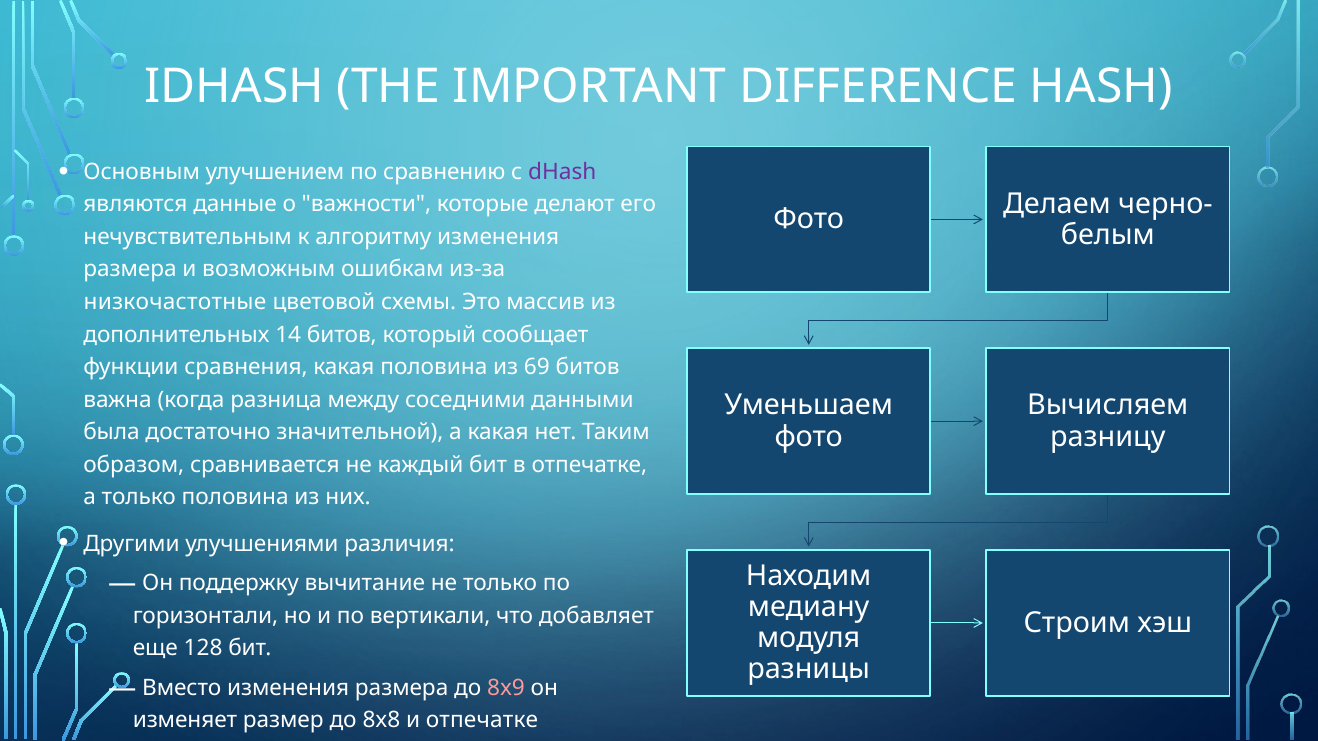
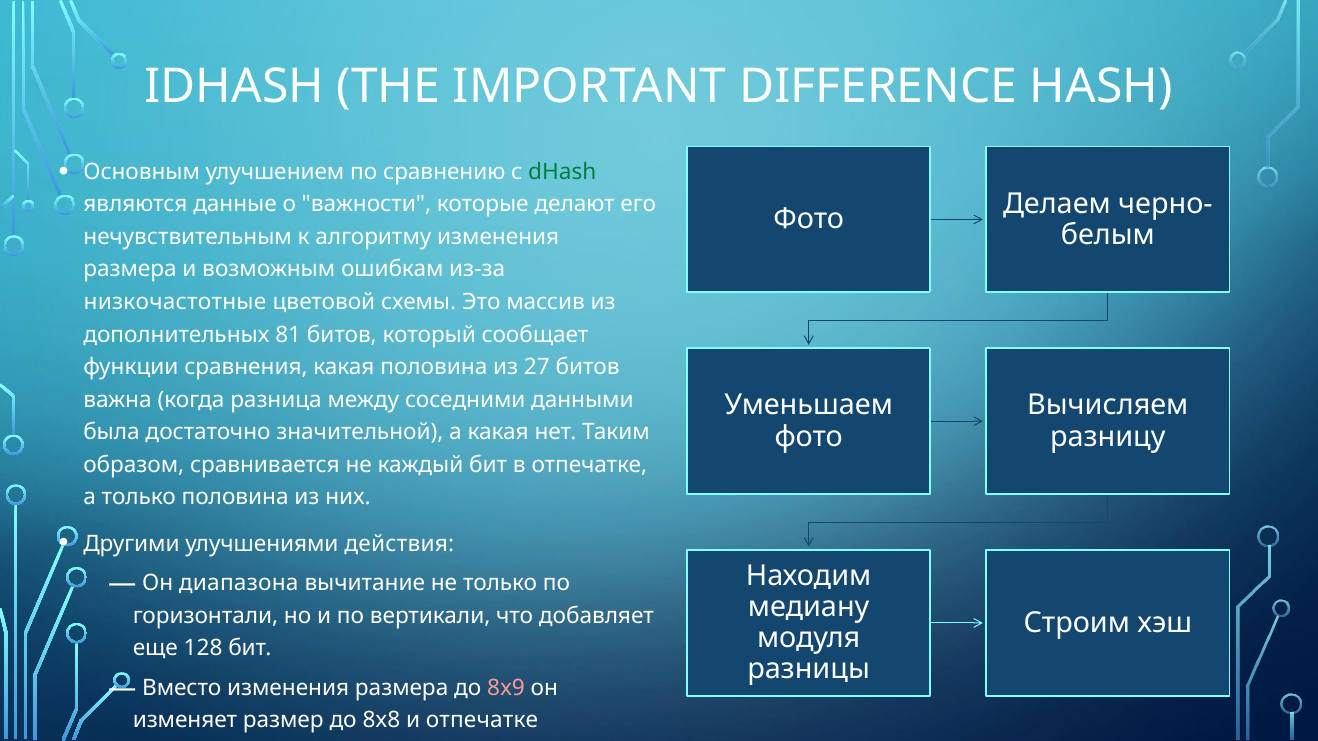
dHash colour: purple -> green (562, 172)
14: 14 -> 81 (288, 335)
69: 69 -> 27 (537, 367)
различия: различия -> действия (399, 544)
поддержку: поддержку -> диапазона (239, 583)
